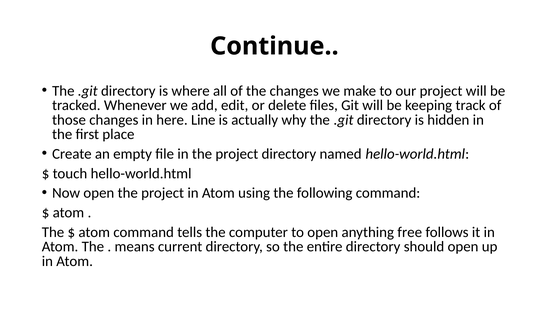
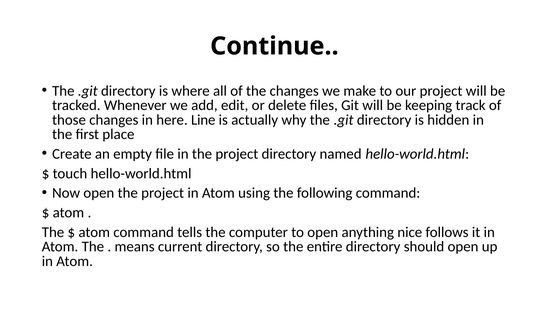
free: free -> nice (410, 232)
